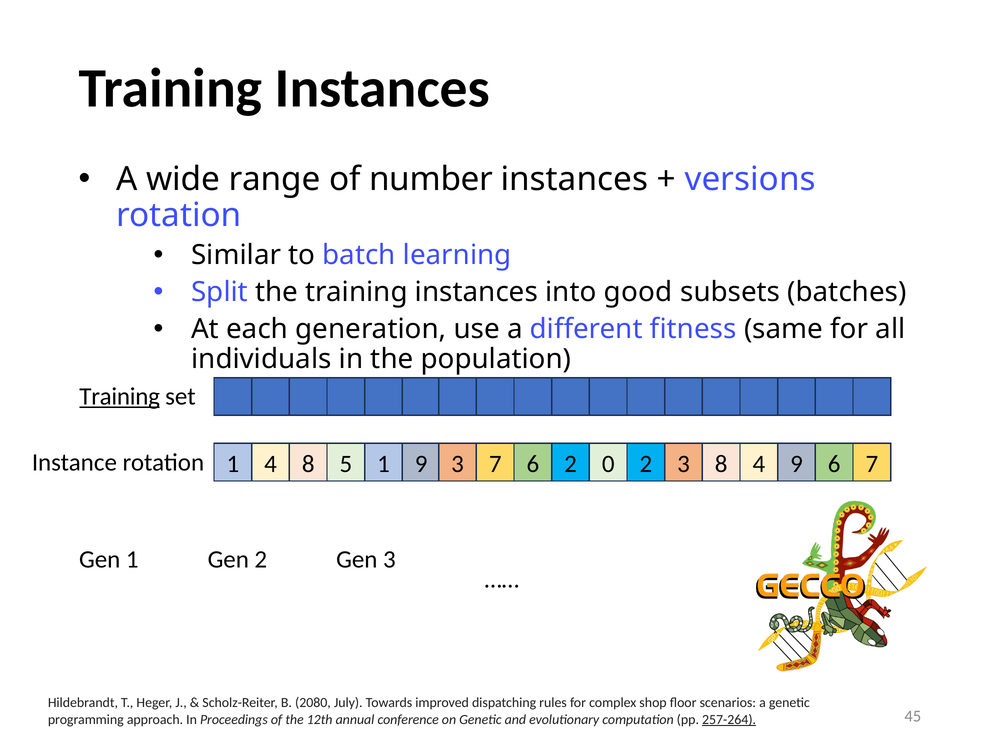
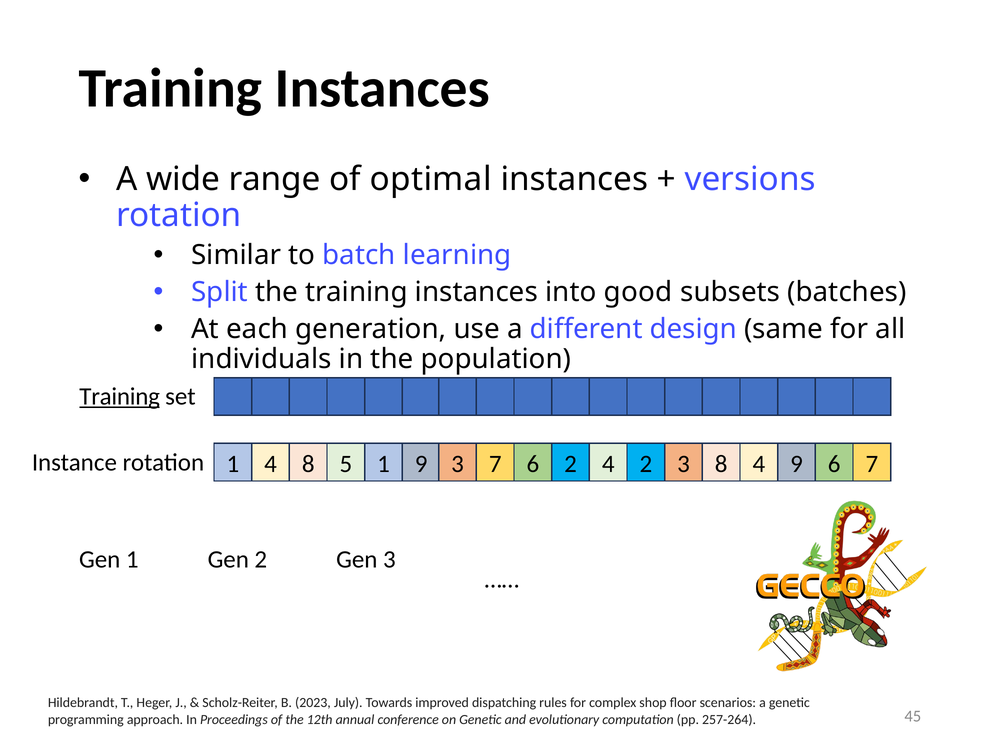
number: number -> optimal (431, 179)
fitness: fitness -> design (693, 329)
2 0: 0 -> 4 (608, 464)
2080: 2080 -> 2023 (313, 703)
257-264 underline: present -> none (729, 720)
